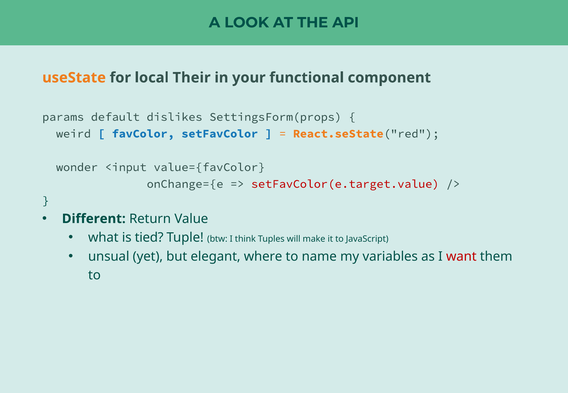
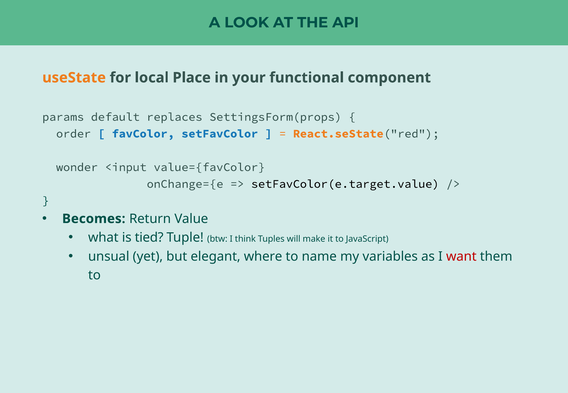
Their: Their -> Place (192, 78)
dislikes: dislikes -> replaces (175, 117)
weird: weird -> order (74, 134)
setFavColor(e.target.value colour: red -> black (345, 184)
Different: Different -> Becomes (94, 219)
